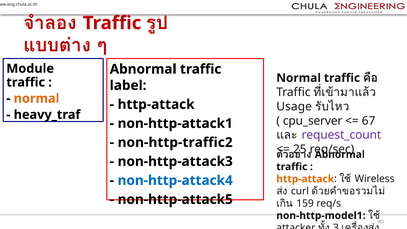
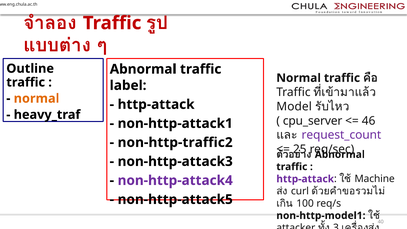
Module: Module -> Outline (30, 69)
Usage: Usage -> Model (294, 106)
67: 67 -> 46 (369, 121)
http-attack colour: orange -> purple (305, 179)
Wireless: Wireless -> Machine (375, 179)
non-http-attack4 colour: blue -> purple (175, 180)
159: 159 -> 100 (305, 203)
